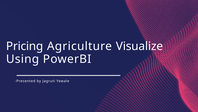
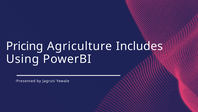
Visualize: Visualize -> Includes (139, 46)
